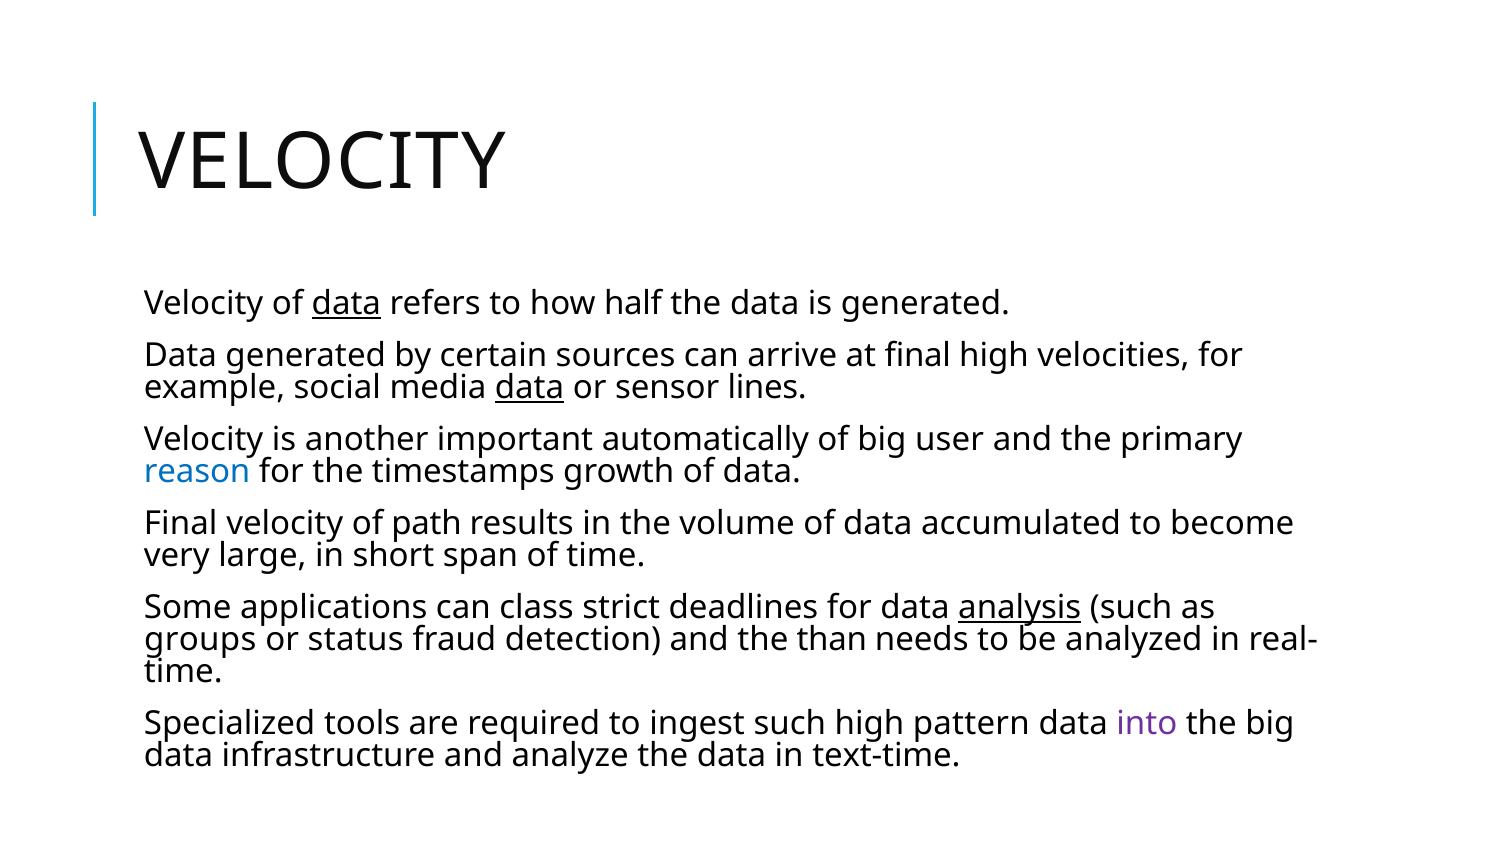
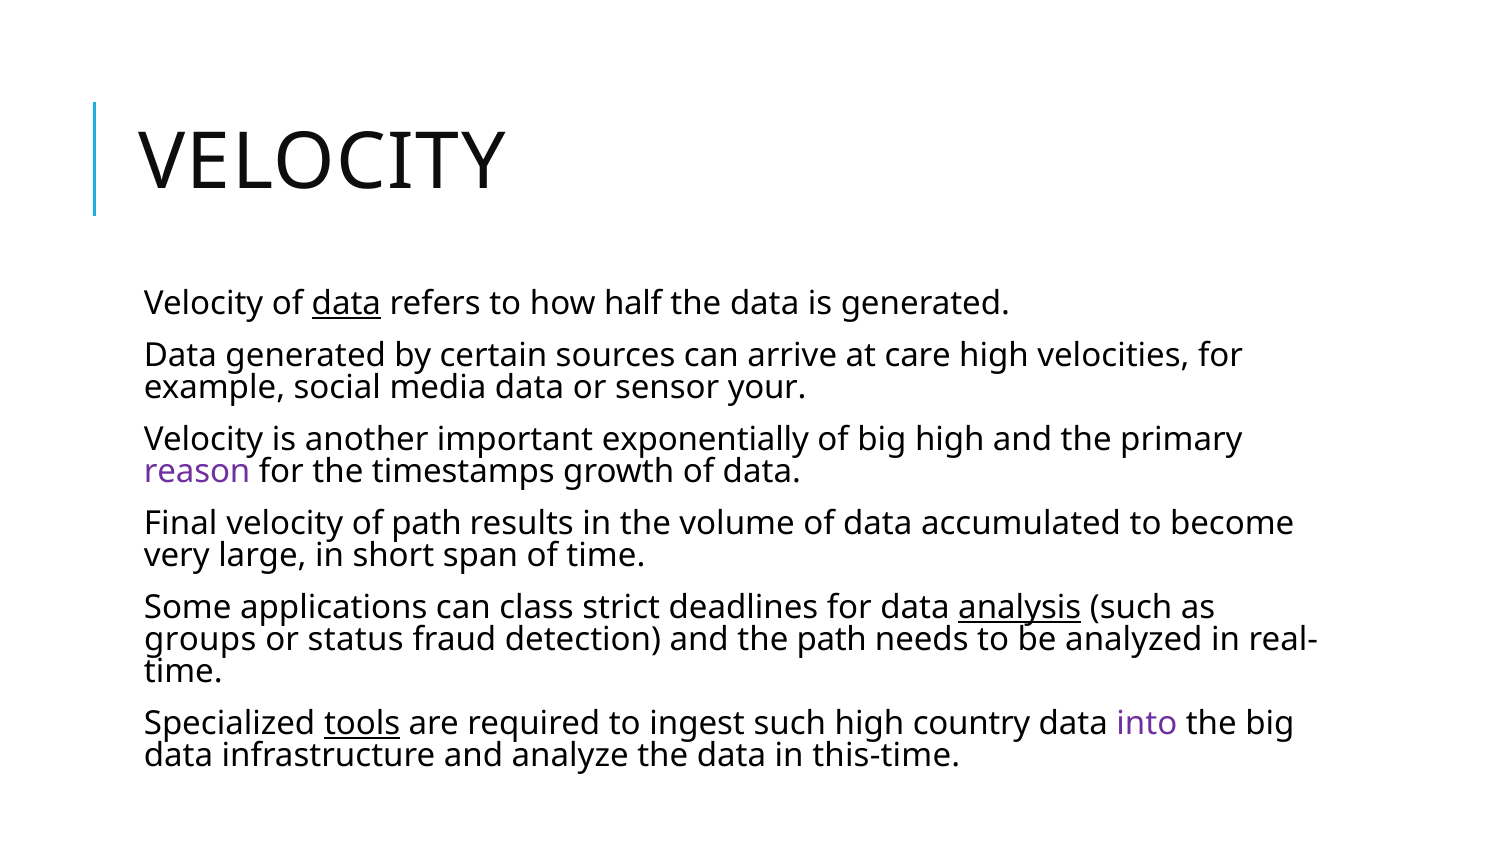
at final: final -> care (918, 356)
data underline: present -> none (530, 388)
lines: lines -> your (767, 388)
automatically: automatically -> exponentially (705, 440)
big user: user -> high (950, 440)
reason colour: blue -> purple (197, 472)
the than: than -> path (832, 640)
tools underline: none -> present (362, 724)
pattern: pattern -> country (972, 724)
text-time: text-time -> this-time (886, 756)
